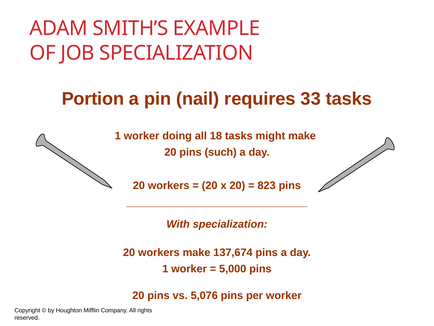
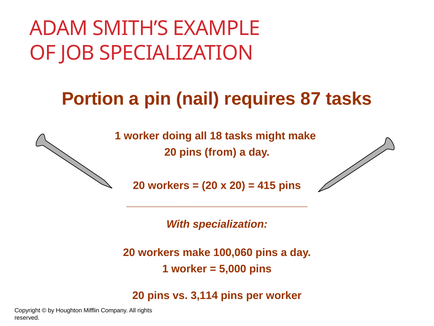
33: 33 -> 87 (311, 99)
such: such -> from (221, 152)
823: 823 -> 415 (267, 185)
137,674: 137,674 -> 100,060 (233, 252)
5,076: 5,076 -> 3,114 (204, 295)
